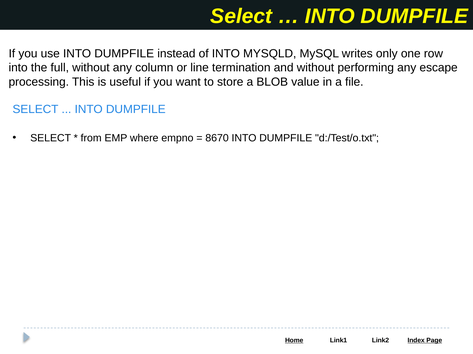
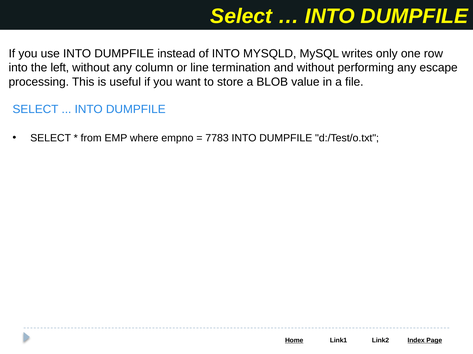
full: full -> left (60, 68)
8670: 8670 -> 7783 (217, 138)
